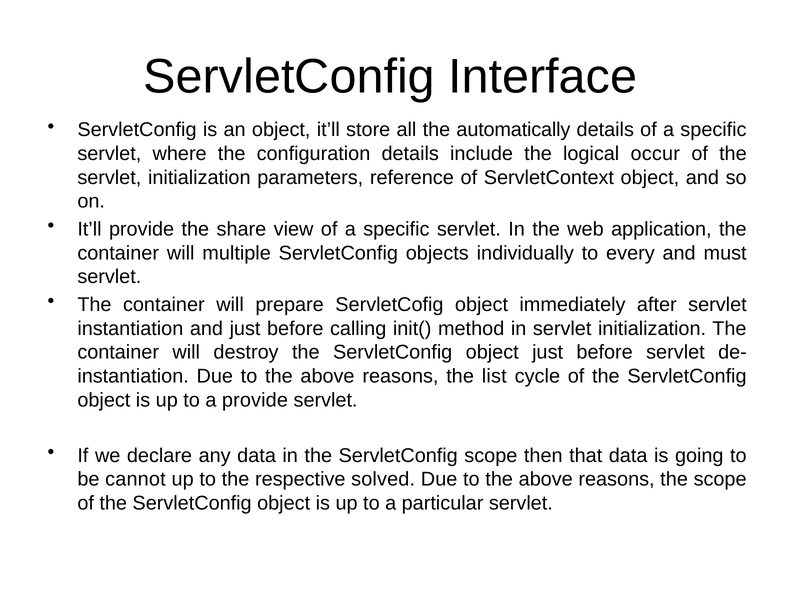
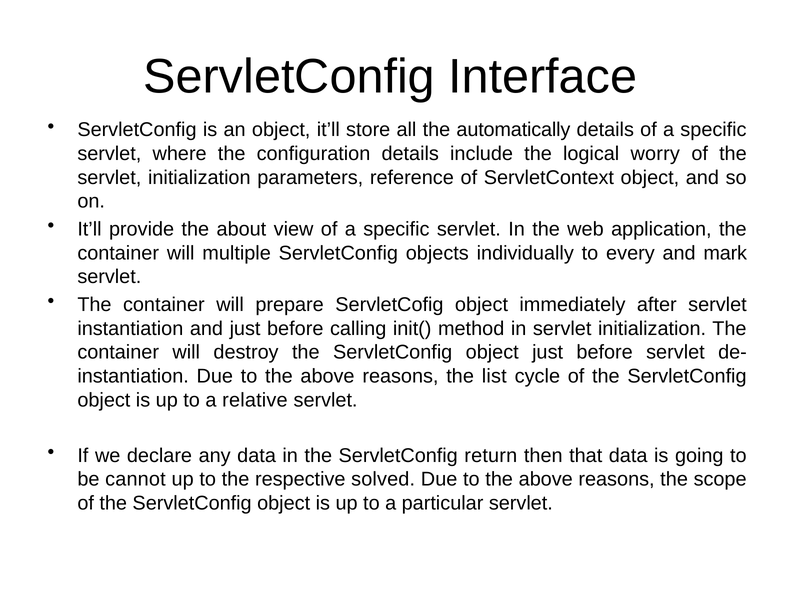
occur: occur -> worry (655, 154)
share: share -> about (241, 229)
must: must -> mark (725, 253)
a provide: provide -> relative (255, 400)
ServletConfig scope: scope -> return (491, 456)
